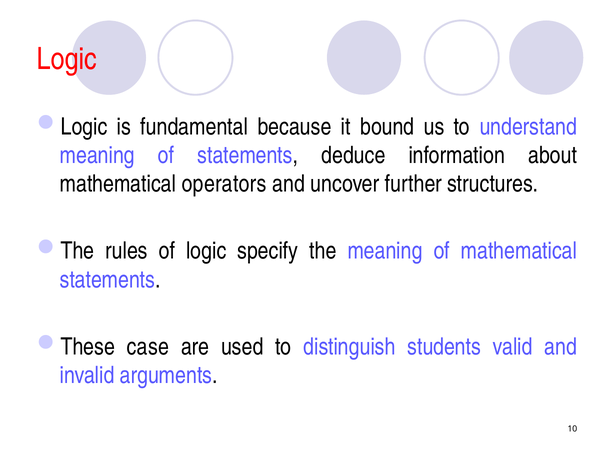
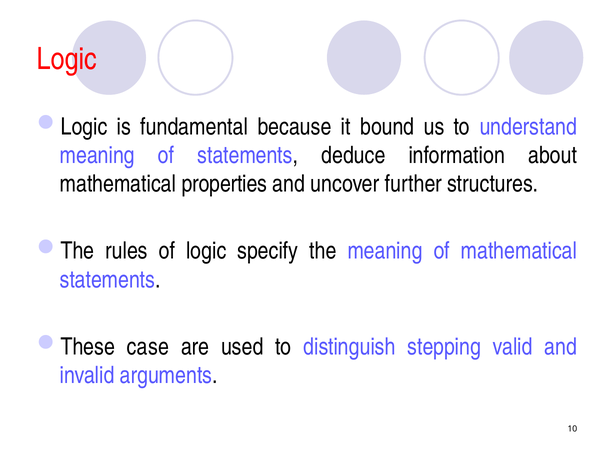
operators: operators -> properties (224, 184)
students: students -> stepping (444, 346)
